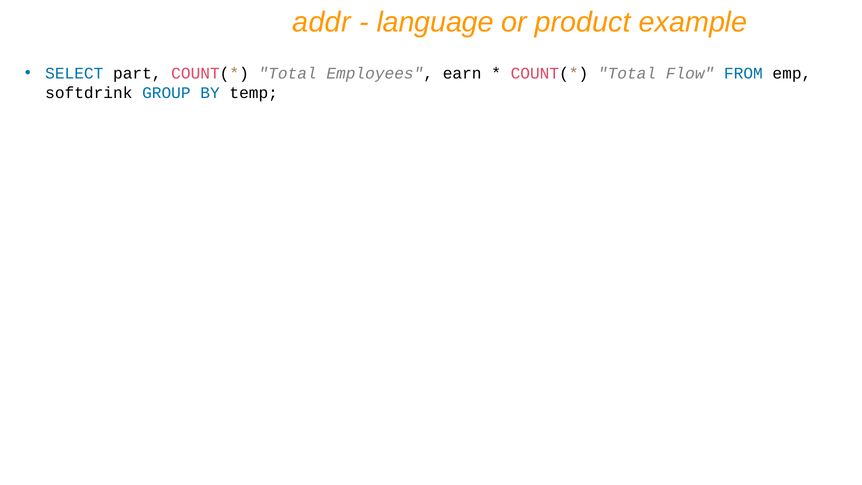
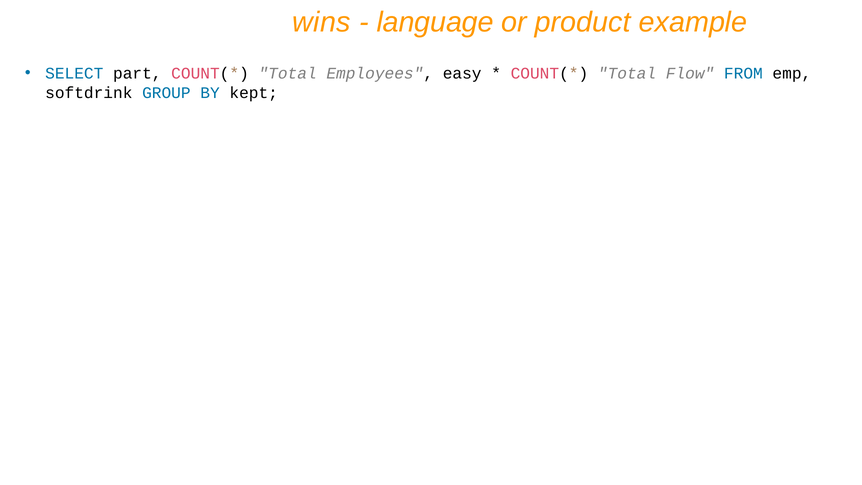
addr: addr -> wins (322, 22)
earn: earn -> easy (462, 73)
temp: temp -> kept (254, 93)
